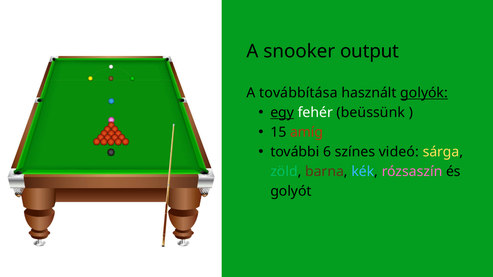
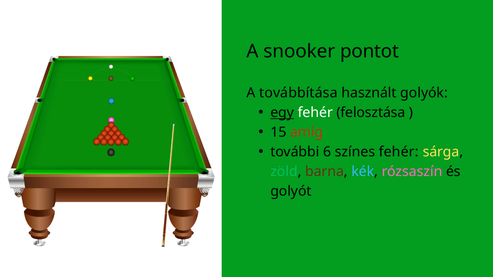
output: output -> pontot (370, 51)
golyók underline: present -> none (424, 93)
beüssünk: beüssünk -> felosztása (371, 113)
színes videó: videó -> fehér (399, 152)
